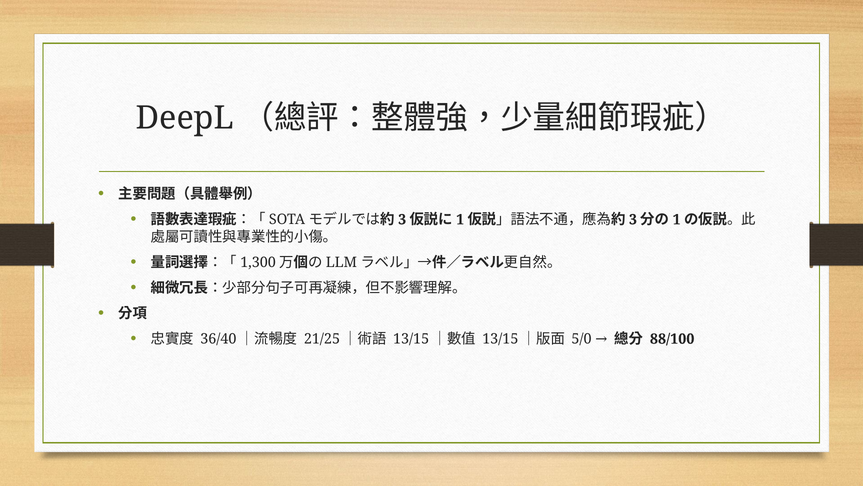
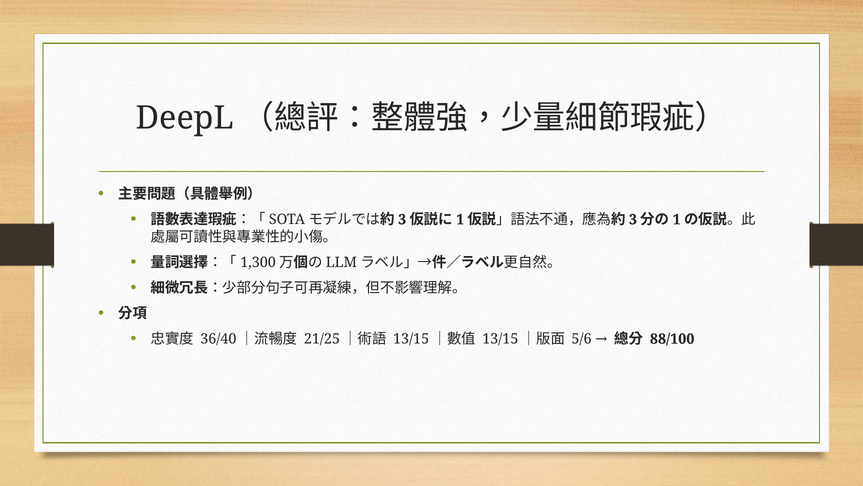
5/0: 5/0 -> 5/6 (582, 339)
